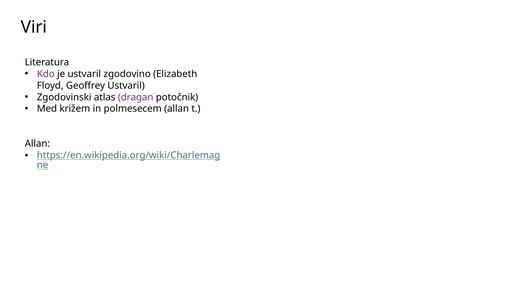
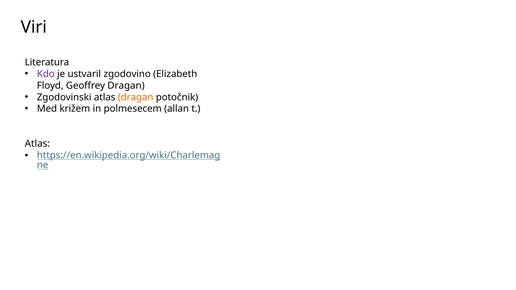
Geoffrey Ustvaril: Ustvaril -> Dragan (126, 86)
dragan colour: purple -> orange (136, 97)
Allan: Allan -> Atlas (37, 144)
